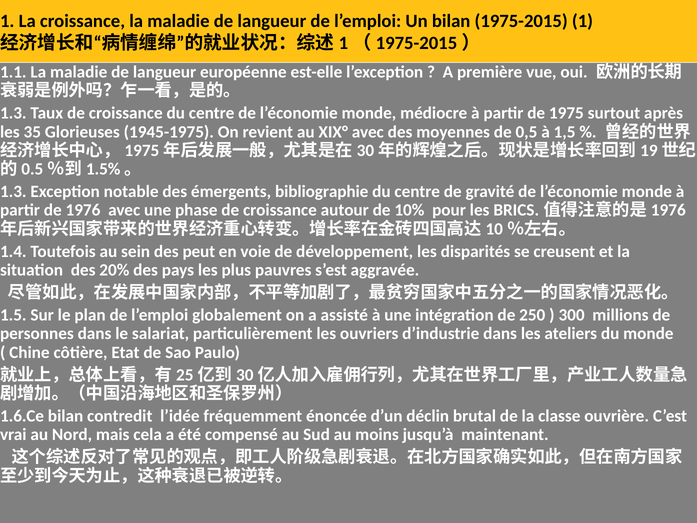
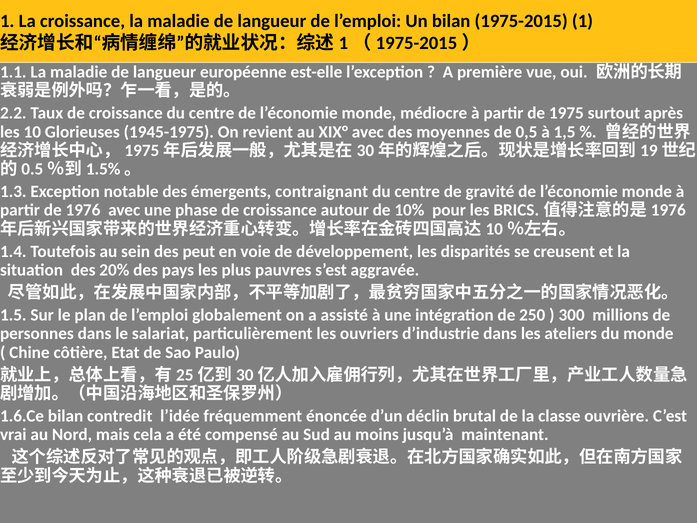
1.3: 1.3 -> 2.2 (13, 113)
35: 35 -> 10 (32, 132)
bibliographie: bibliographie -> contraignant (322, 192)
